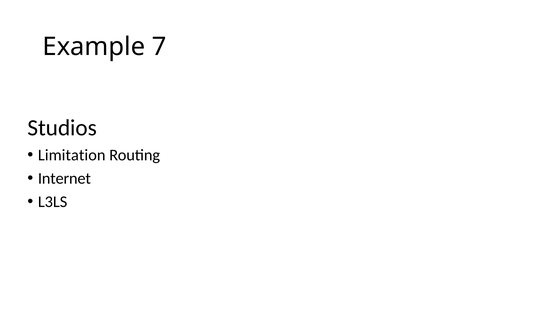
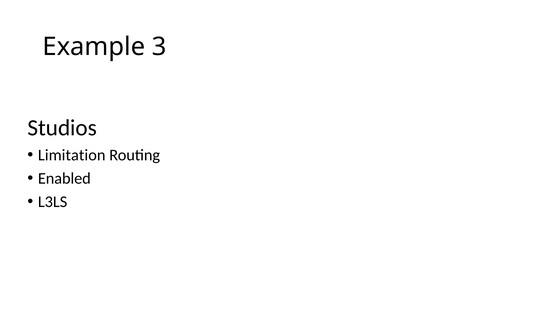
7: 7 -> 3 (159, 47)
Internet: Internet -> Enabled (64, 178)
